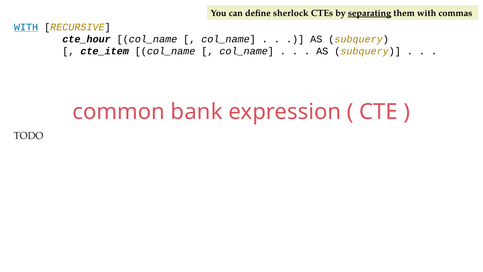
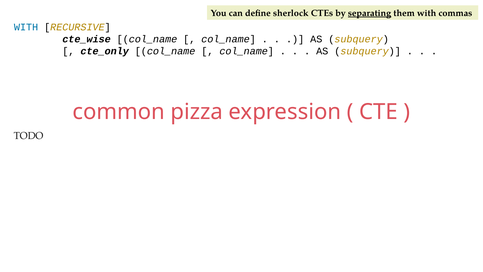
WITH underline: present -> none (26, 27)
cte_hour: cte_hour -> cte_wise (87, 39)
cte_item: cte_item -> cte_only (105, 51)
bank: bank -> pizza (197, 112)
